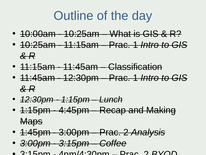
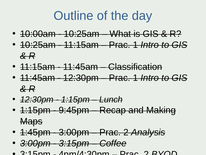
4:45pm: 4:45pm -> 9:45pm (74, 110)
